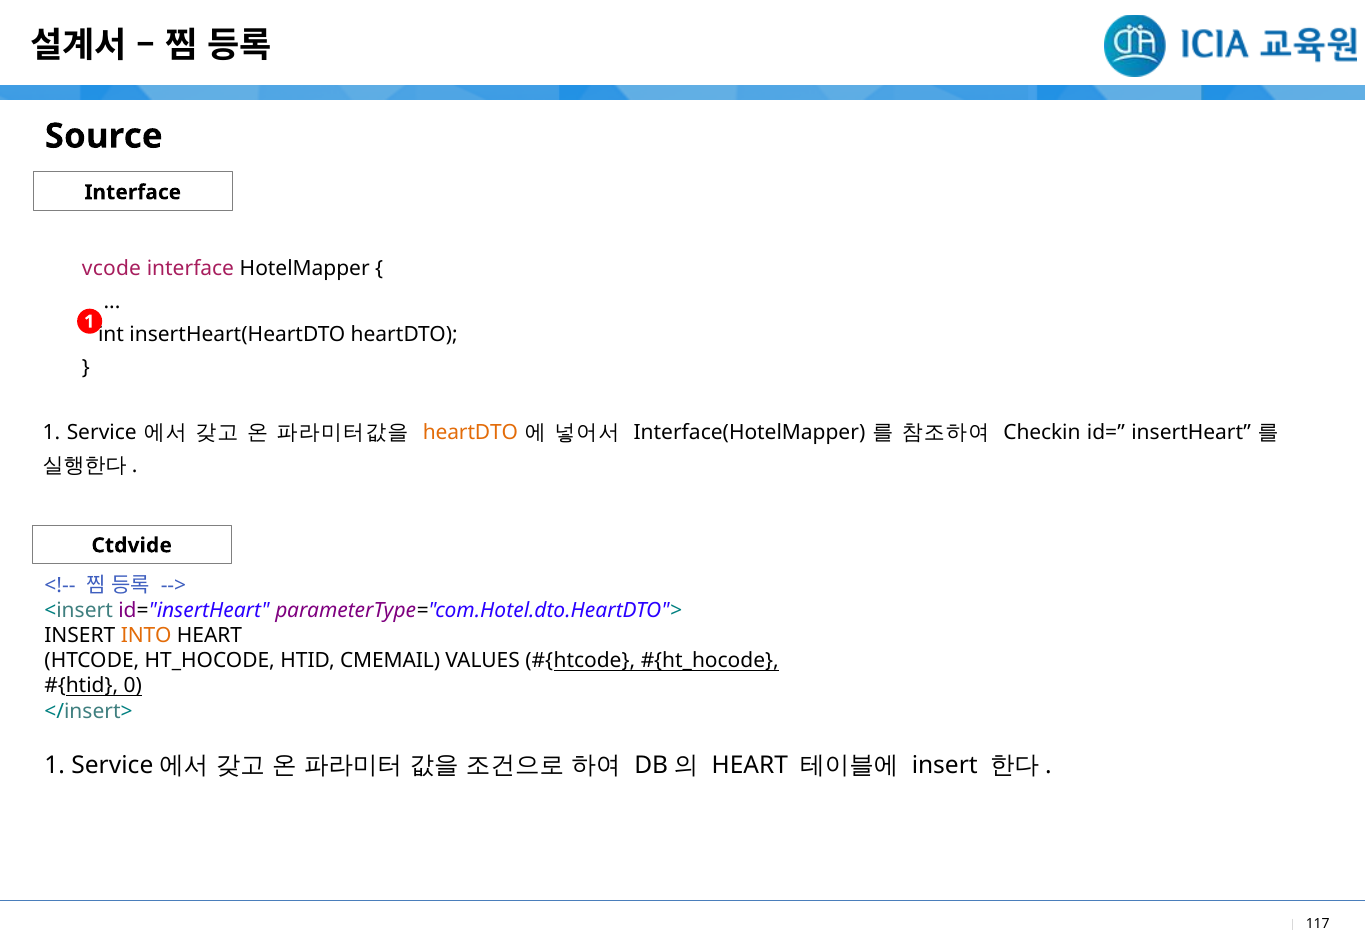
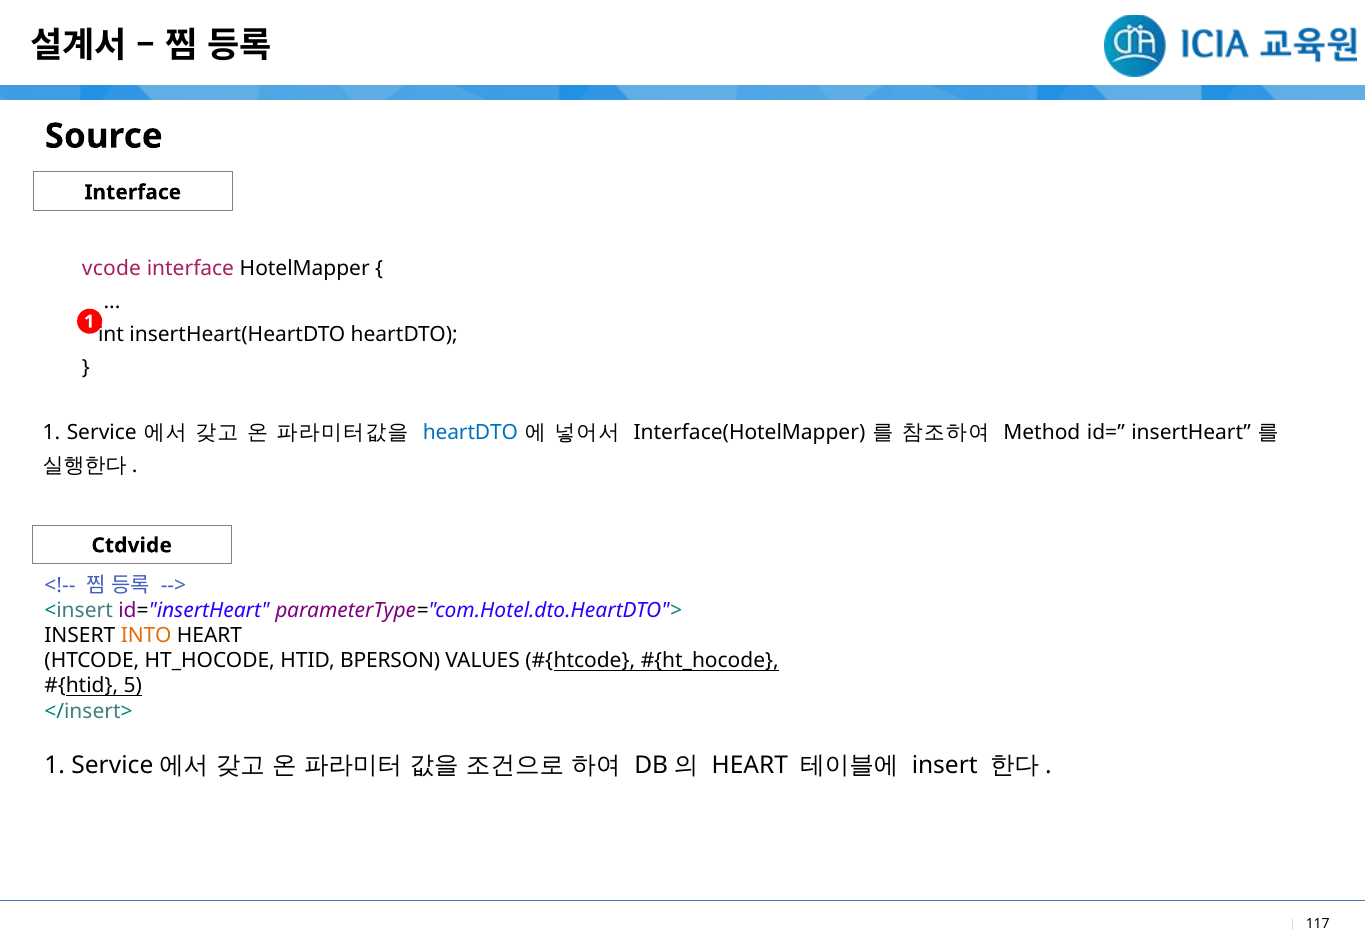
heartDTO colour: orange -> blue (470, 433)
Checkin: Checkin -> Method (1042, 433)
CMEMAIL: CMEMAIL -> BPERSON (390, 661)
0: 0 -> 5 (133, 686)
